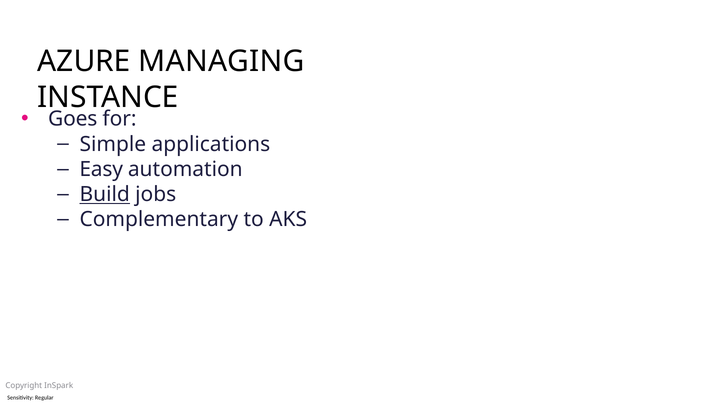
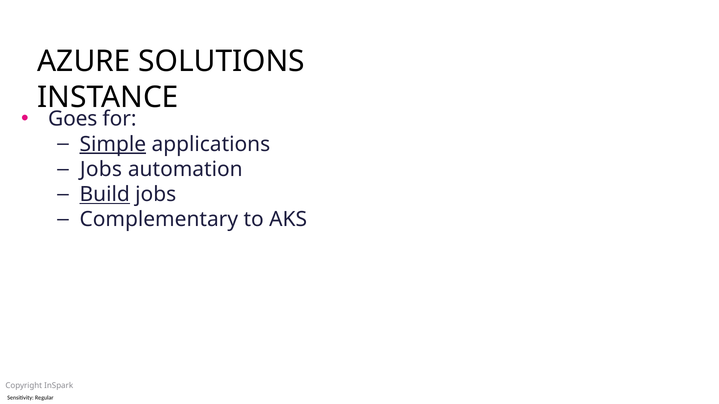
MANAGING: MANAGING -> SOLUTIONS (222, 62)
Simple underline: none -> present (113, 144)
Easy: Easy -> Jobs (101, 169)
